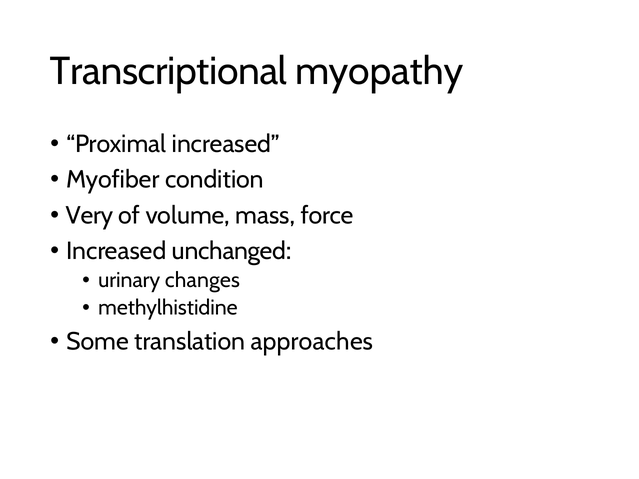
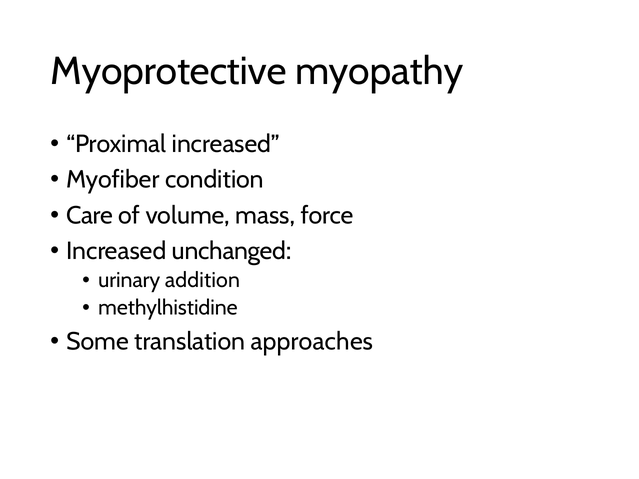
Transcriptional: Transcriptional -> Myoprotective (169, 72)
Very: Very -> Care (90, 215)
changes: changes -> addition (202, 281)
